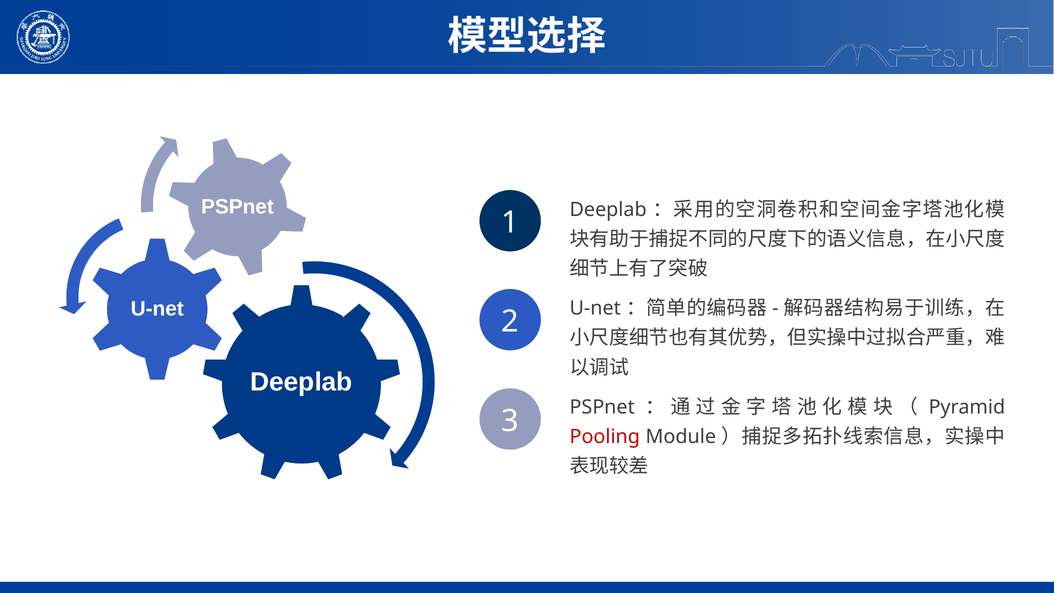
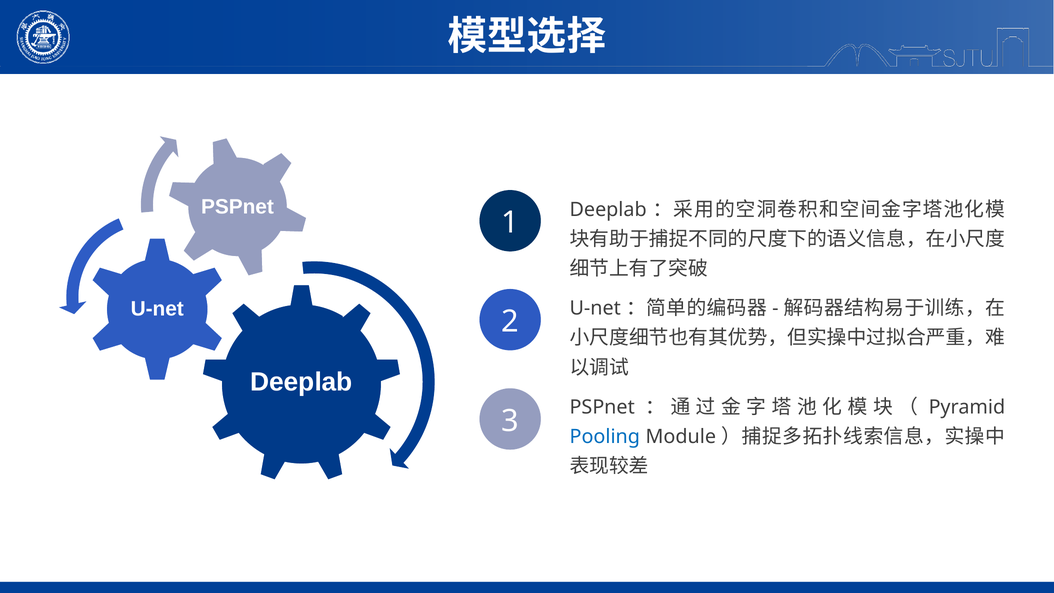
Pooling colour: red -> blue (605, 437)
